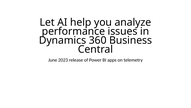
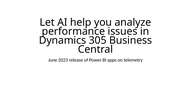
360: 360 -> 305 (98, 40)
